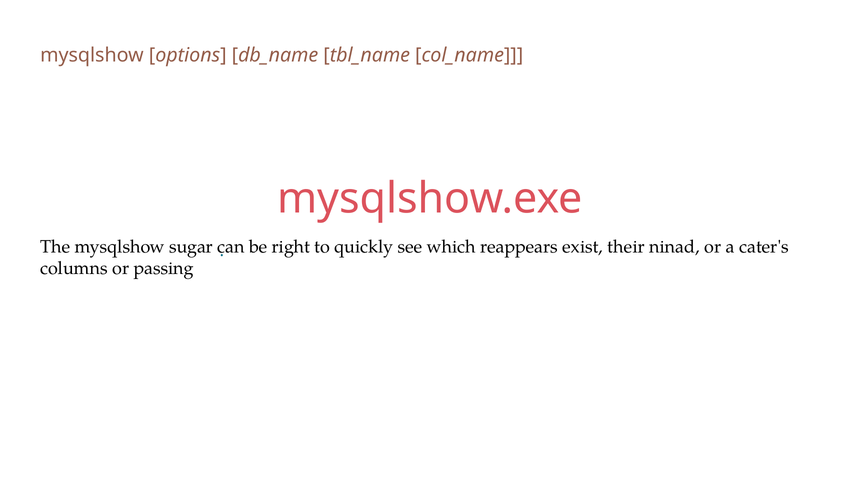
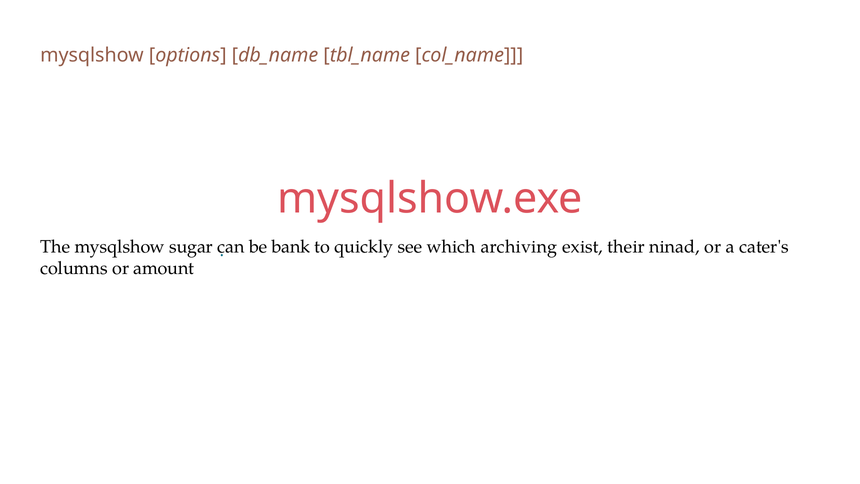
right: right -> bank (291, 247)
reappears: reappears -> archiving (519, 247)
passing: passing -> amount (164, 268)
